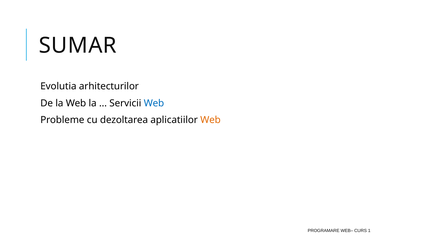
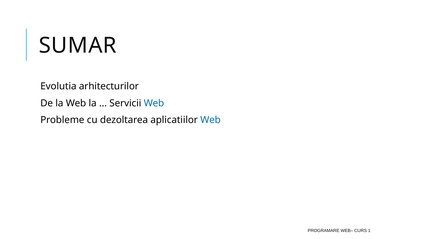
Web colour: orange -> blue (210, 120)
